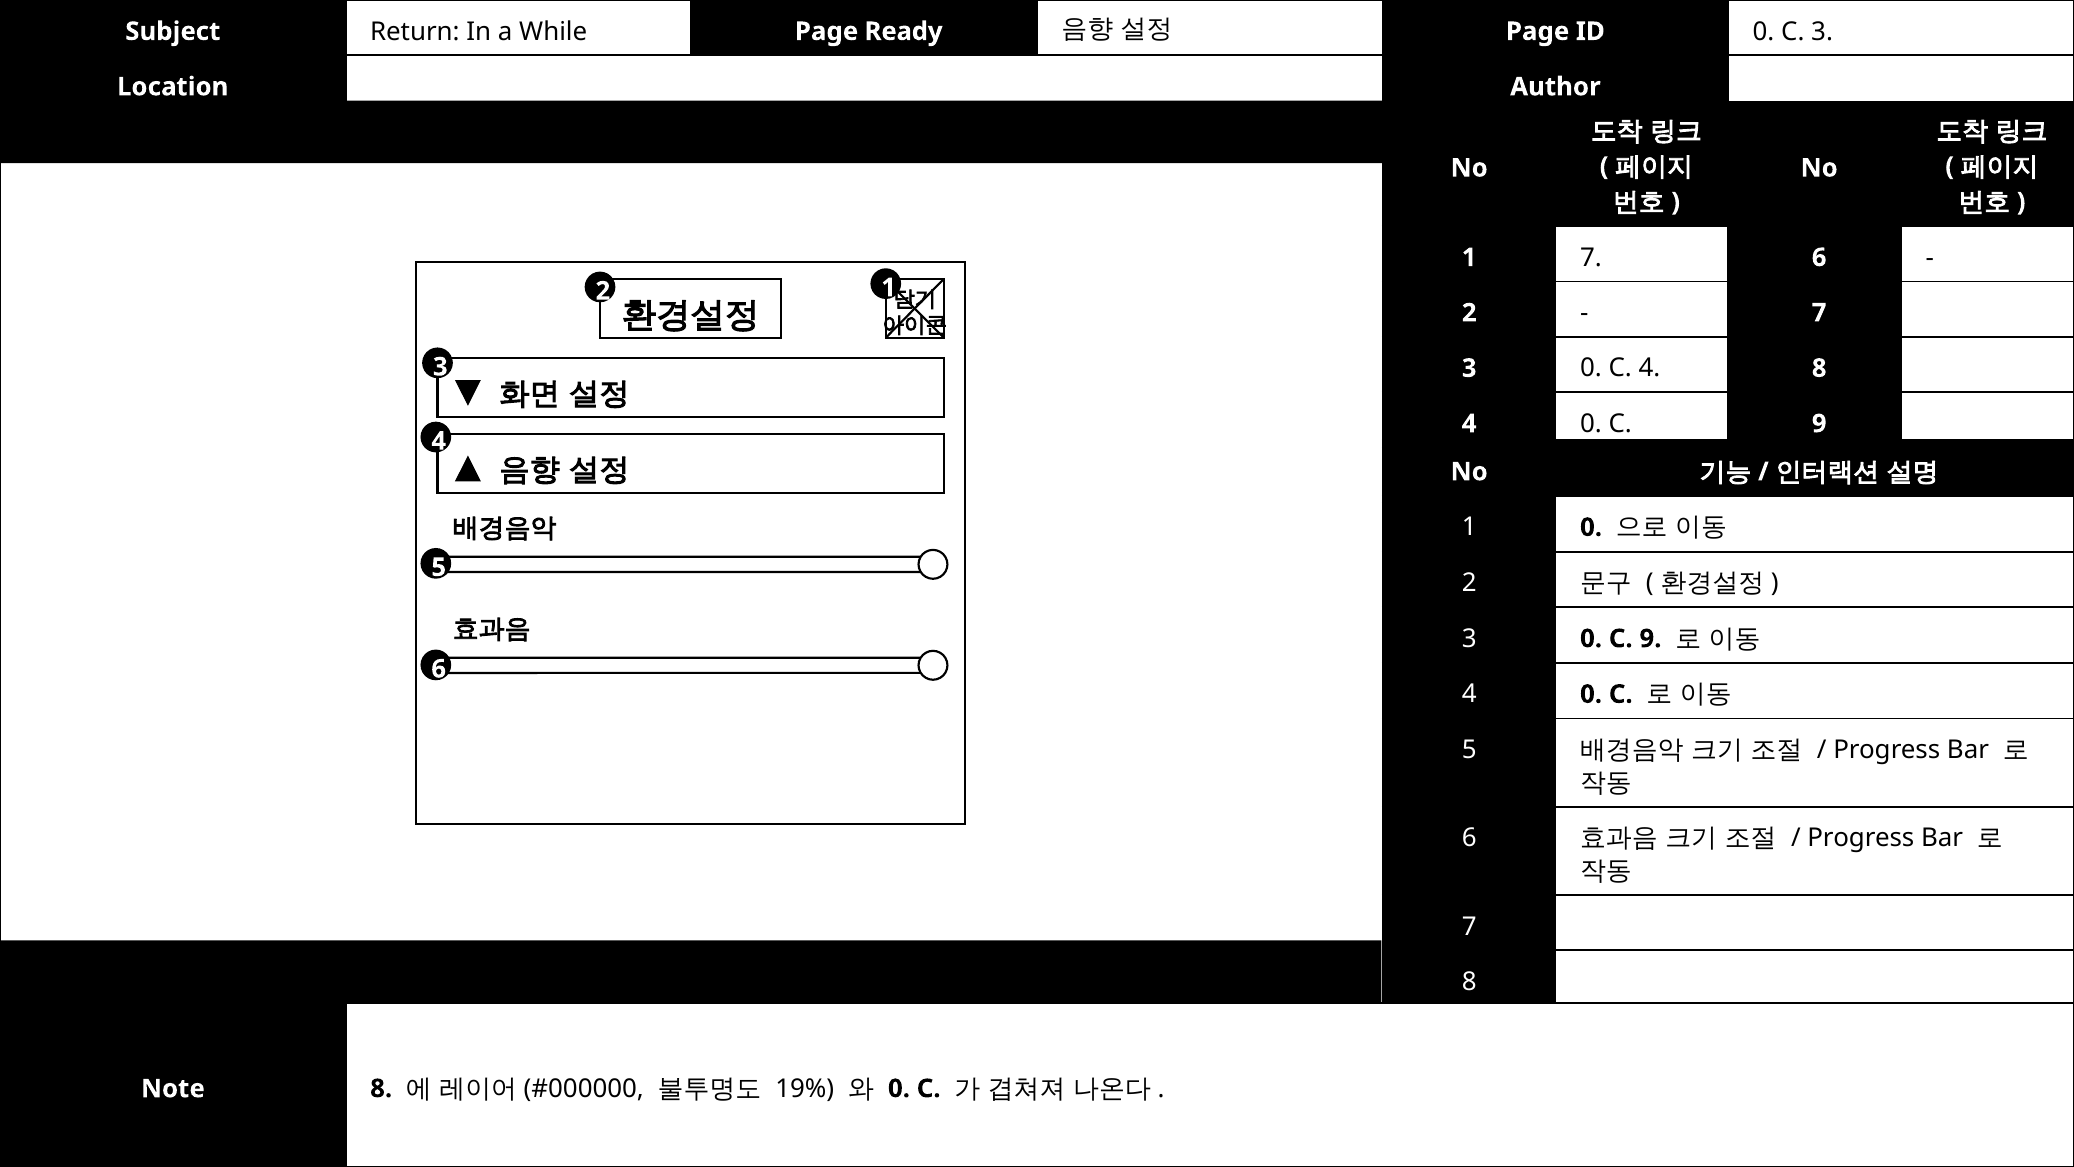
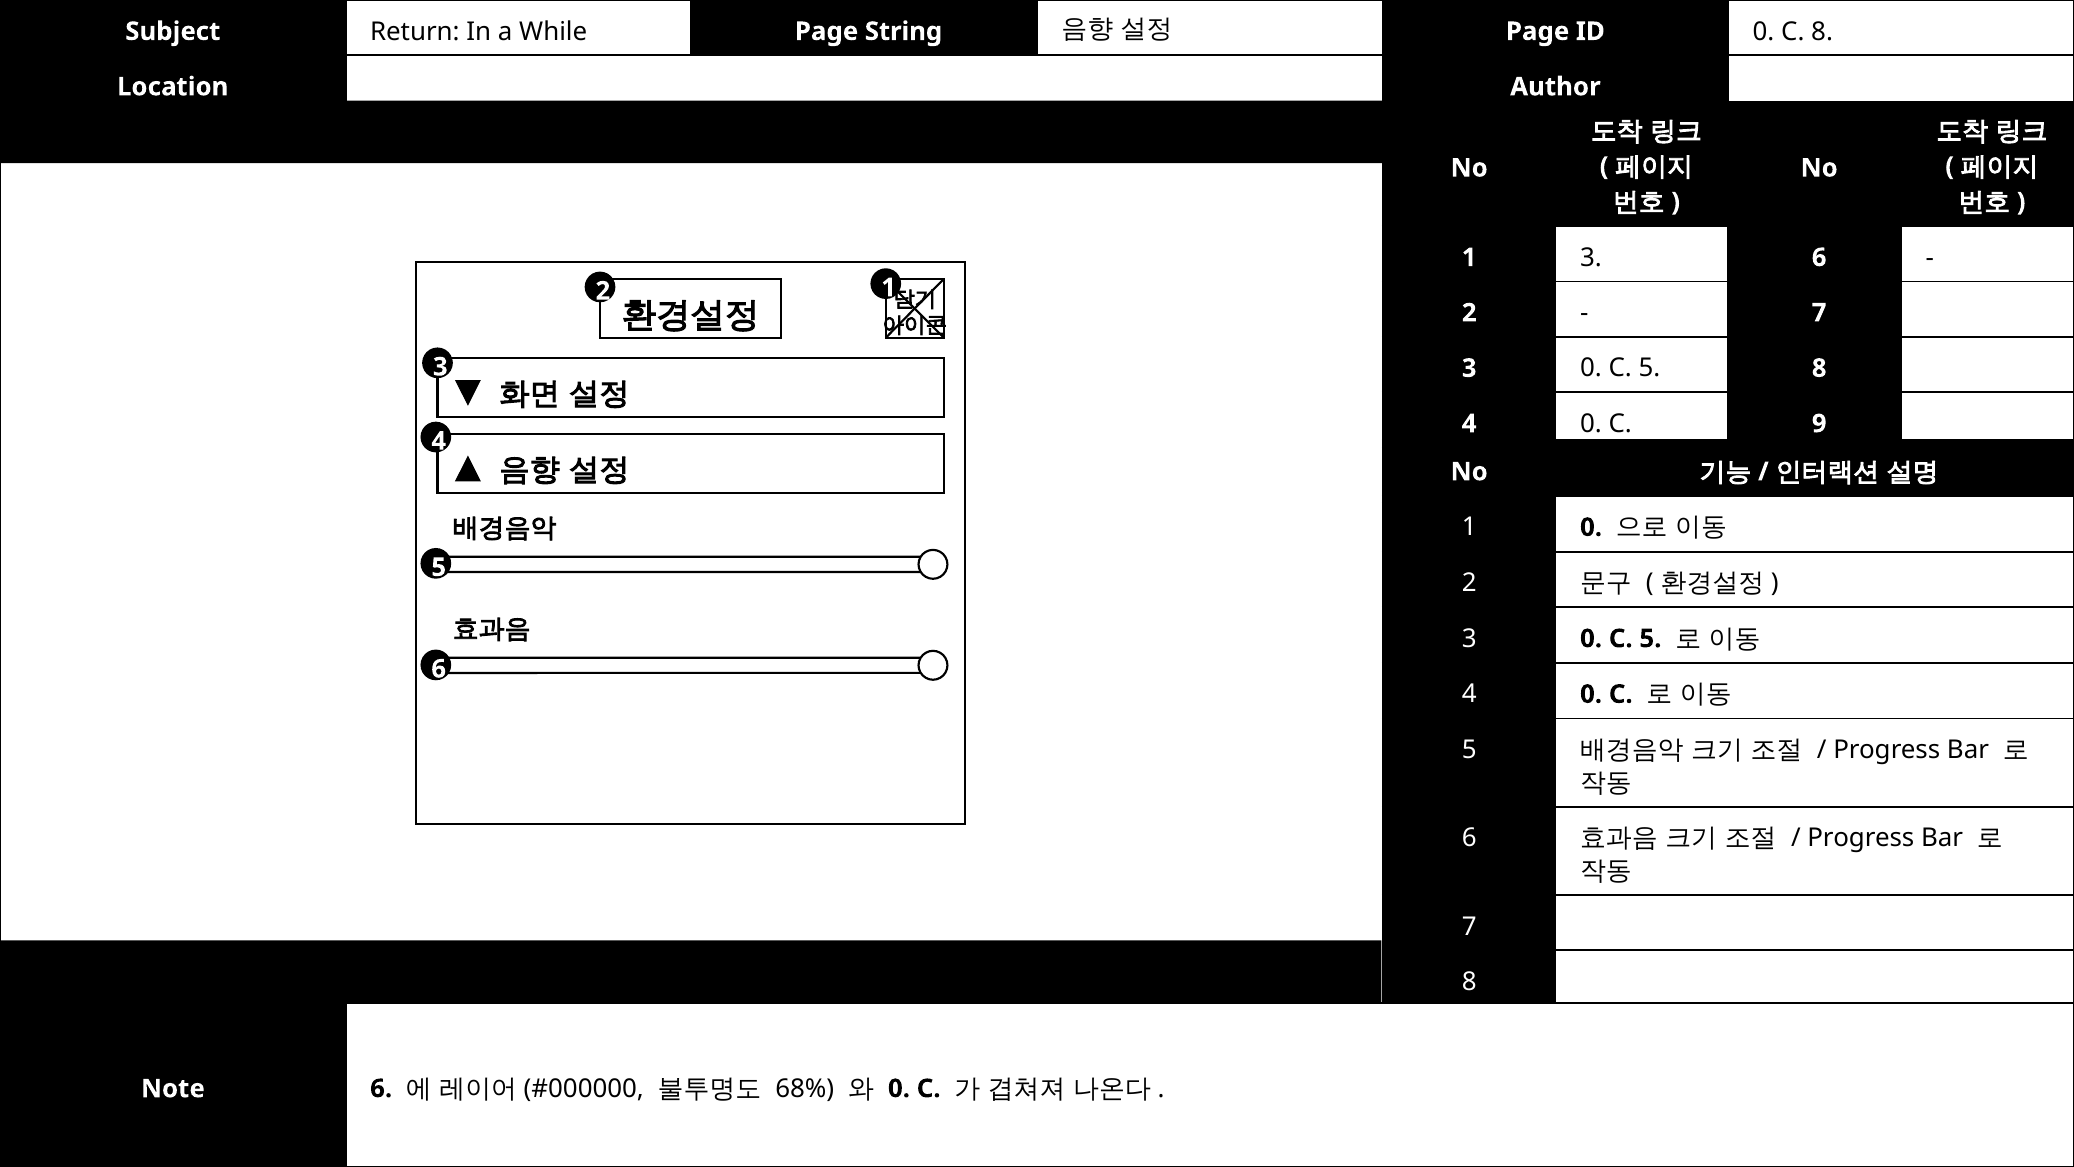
Ready: Ready -> String (904, 31)
C 3: 3 -> 8 (1822, 31)
1 7: 7 -> 3 (1591, 257)
4: 4 -> 5 (1649, 368)
9: 9 -> 5 (1650, 638)
Note 8: 8 -> 6 (381, 1088)
19%: 19% -> 68% (805, 1088)
